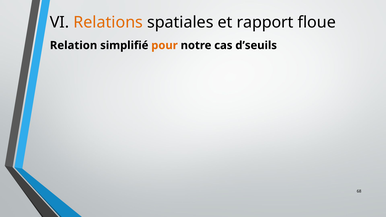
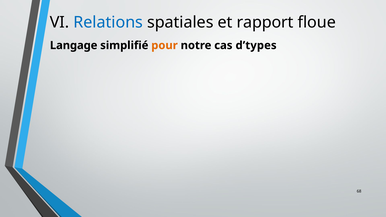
Relations colour: orange -> blue (108, 22)
Relation: Relation -> Langage (74, 45)
d’seuils: d’seuils -> d’types (256, 45)
